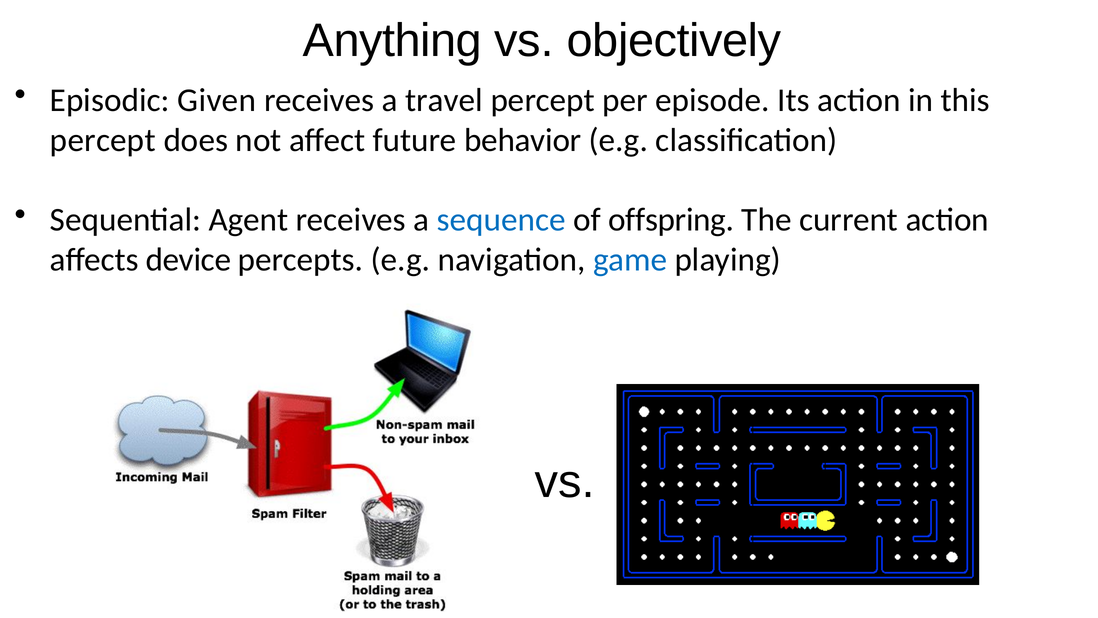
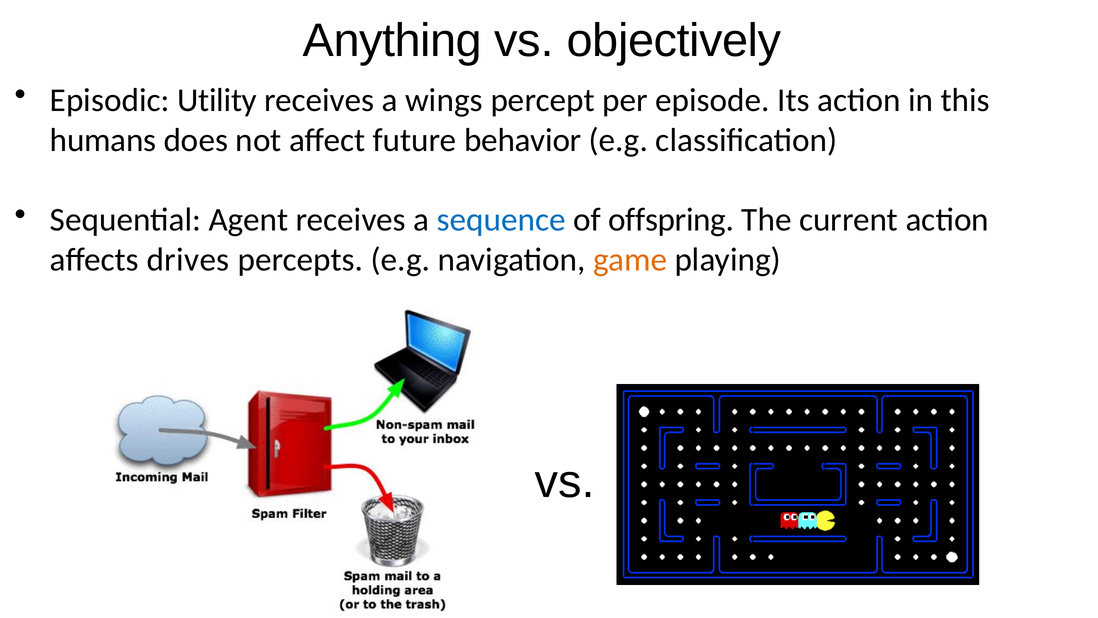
Given: Given -> Utility (217, 100)
travel: travel -> wings (444, 100)
percept: percept -> humans (103, 140)
device: device -> drives (188, 260)
game colour: blue -> orange (630, 260)
